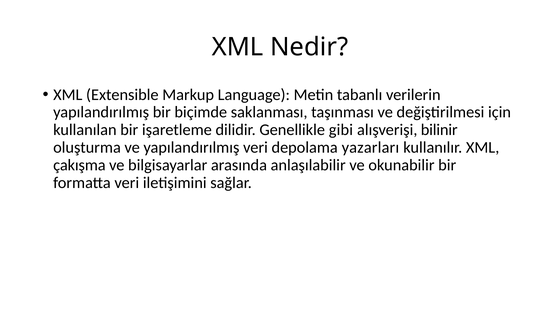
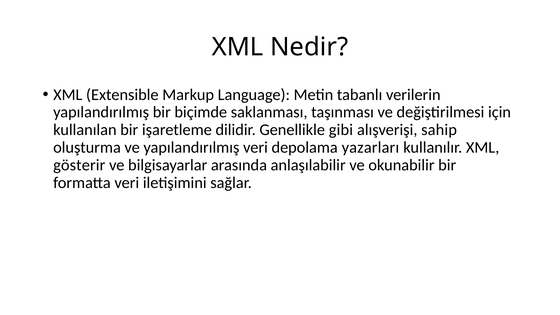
bilinir: bilinir -> sahip (439, 130)
çakışma: çakışma -> gösterir (79, 165)
